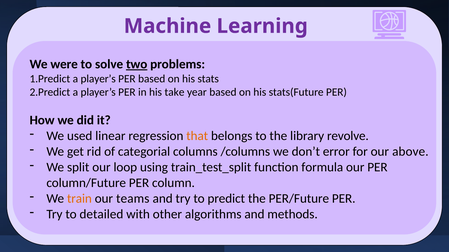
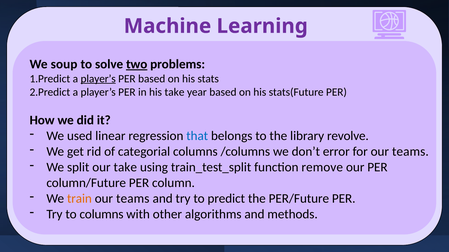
were: were -> soup (64, 64)
player’s underline: none -> present (98, 79)
that colour: orange -> blue (197, 136)
for our above: above -> teams (410, 152)
our loop: loop -> take (125, 168)
formula: formula -> remove (322, 168)
to detailed: detailed -> columns (102, 215)
